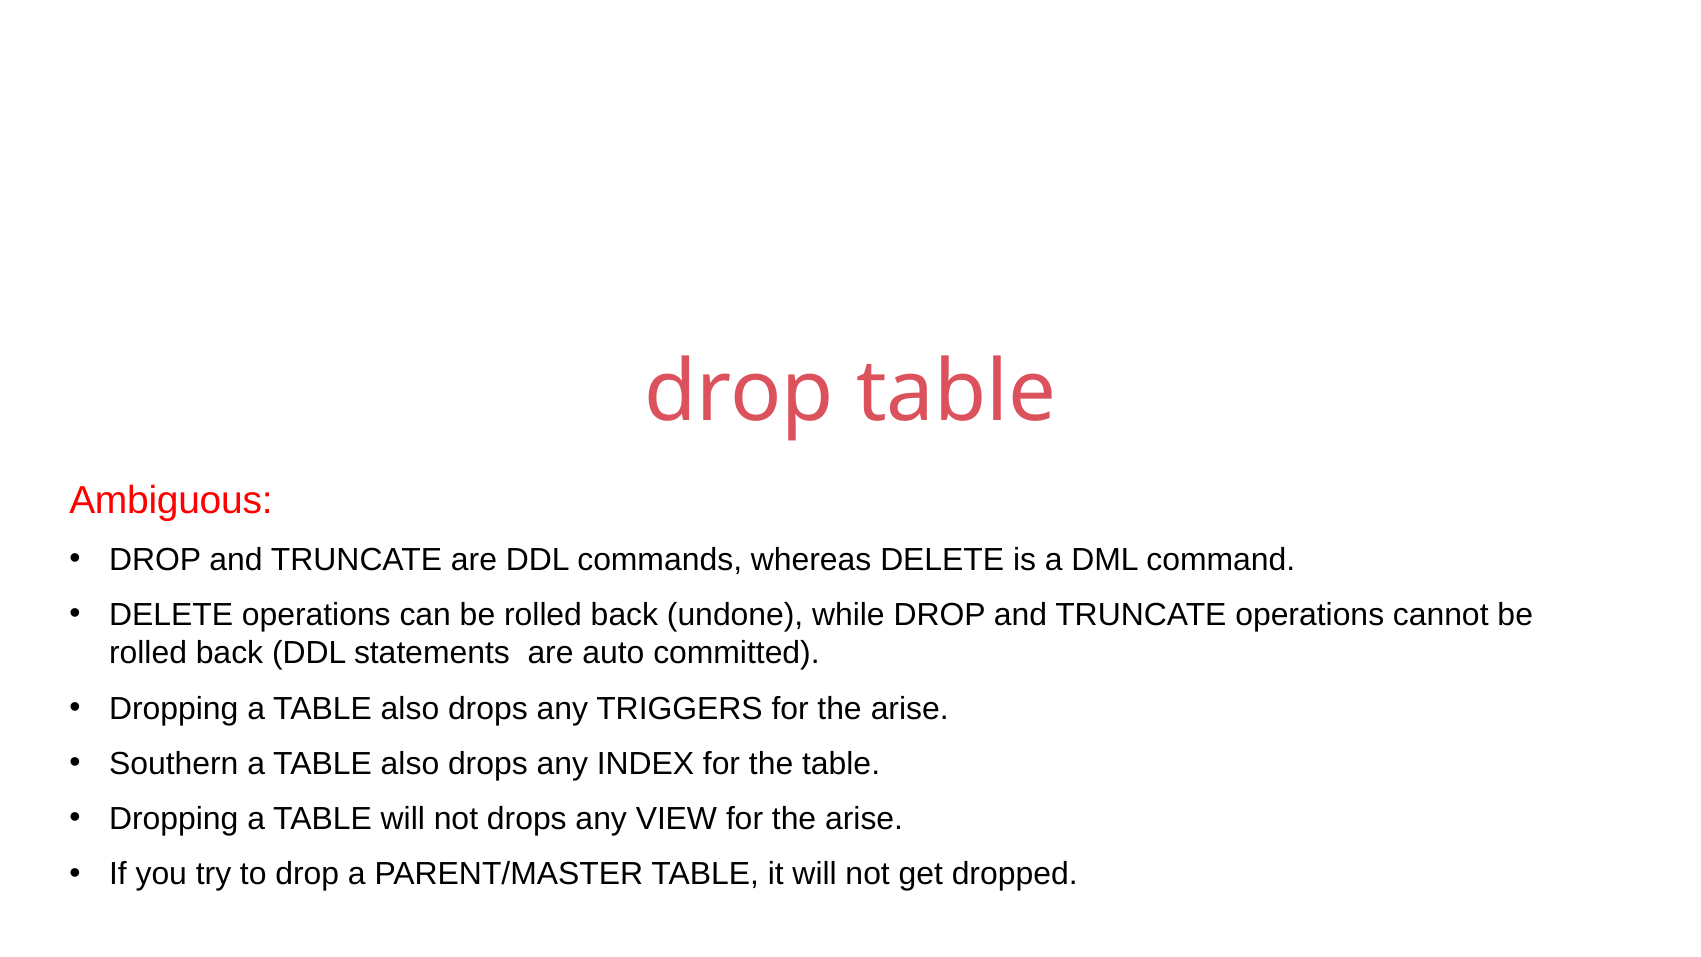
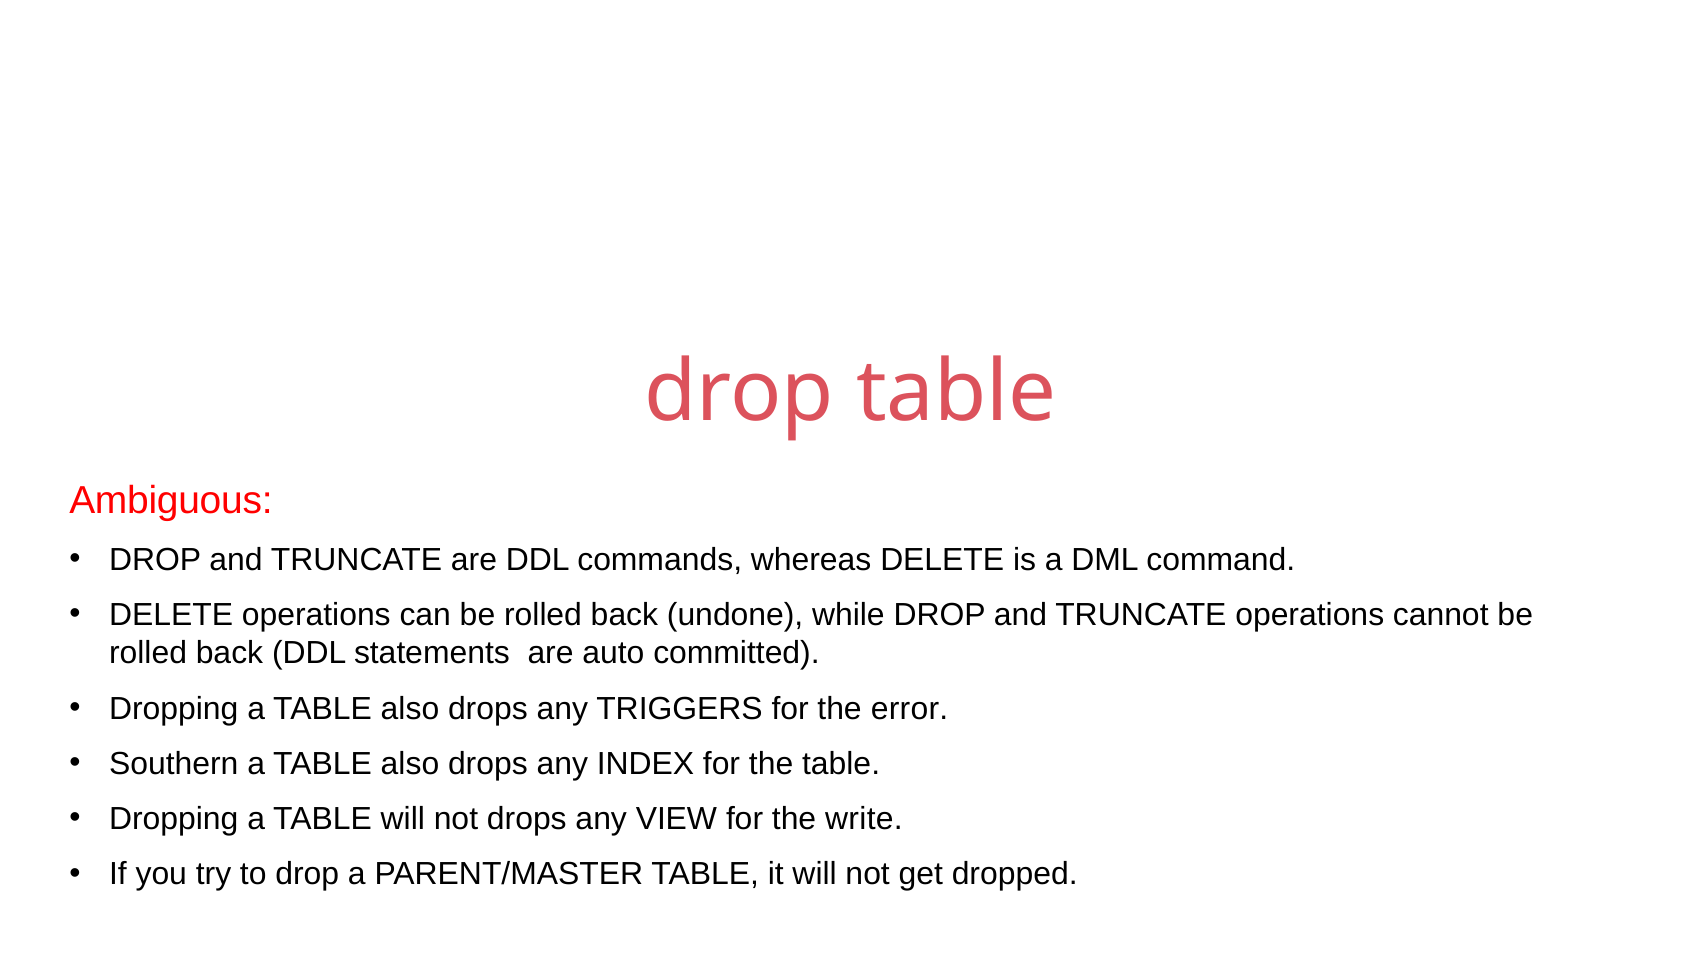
TRIGGERS for the arise: arise -> error (910, 709)
VIEW for the arise: arise -> write (864, 819)
